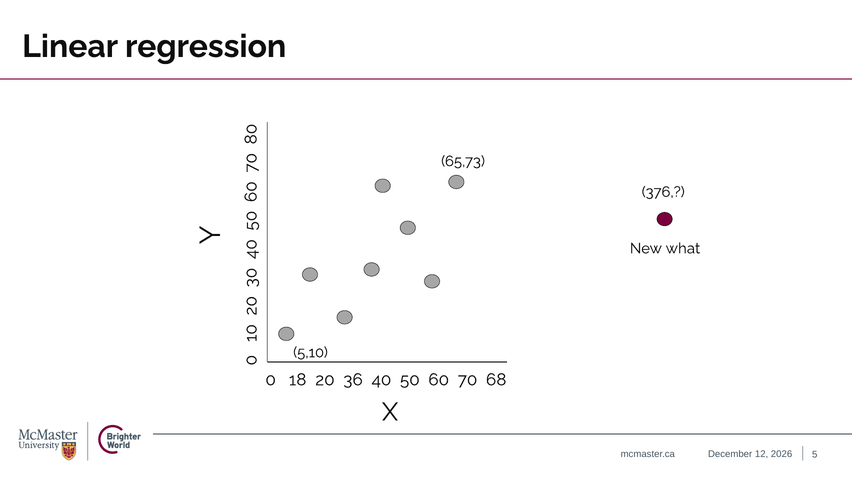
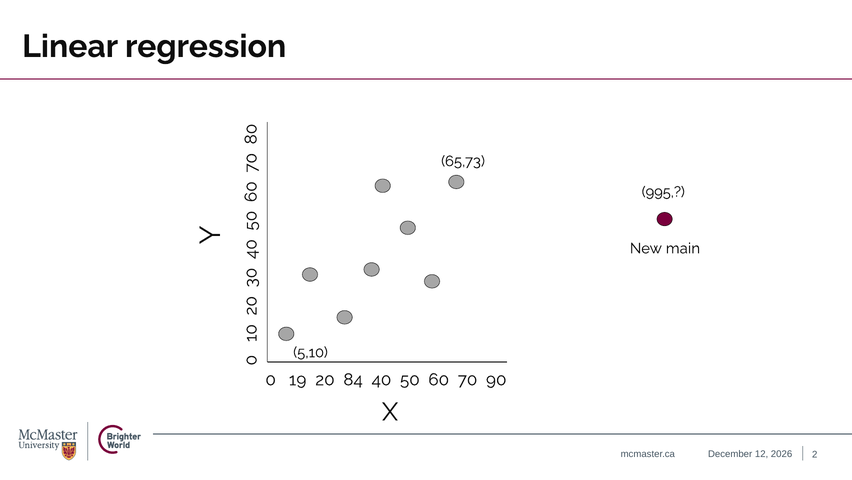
376: 376 -> 995 (663, 192)
what: what -> main (683, 248)
18: 18 -> 19 (298, 379)
36: 36 -> 84 (353, 379)
68: 68 -> 90 (496, 379)
5: 5 -> 2 (815, 454)
